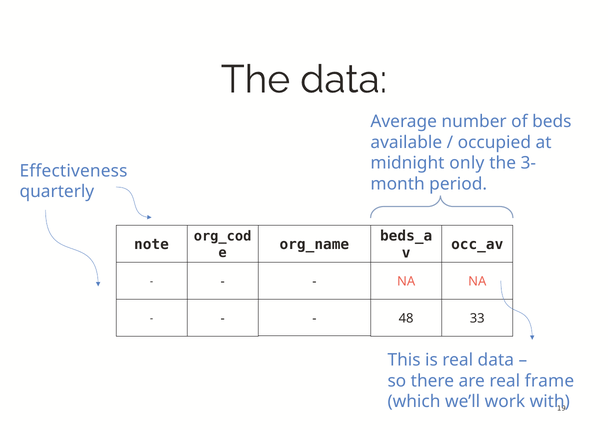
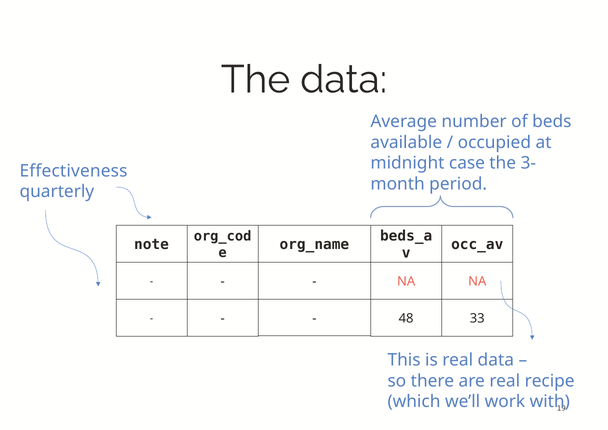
only: only -> case (467, 163)
frame: frame -> recipe (550, 381)
